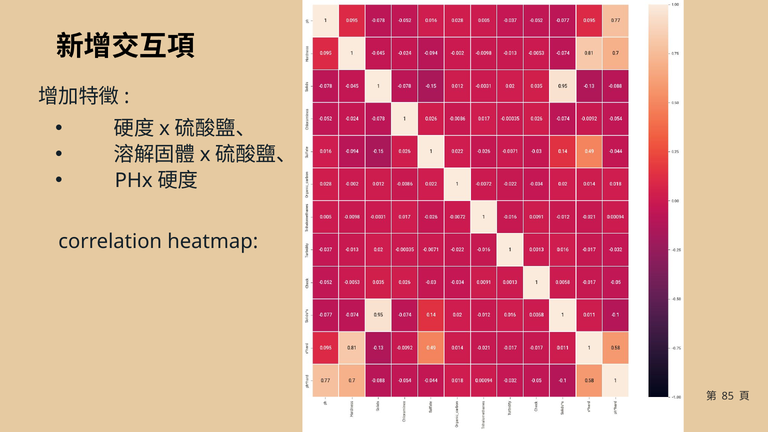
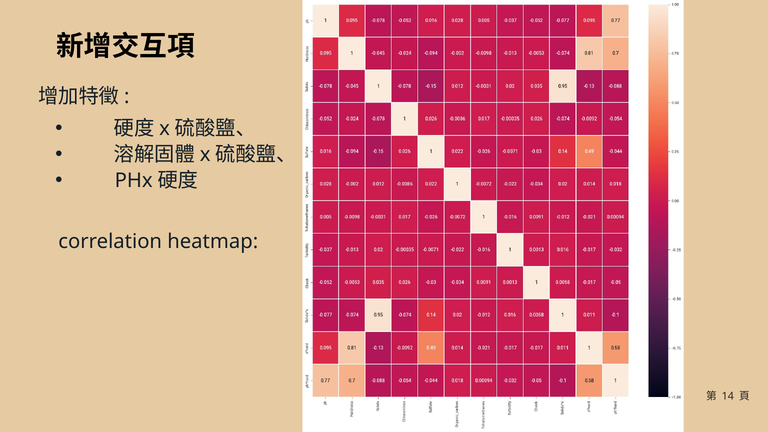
85: 85 -> 14 (728, 396)
